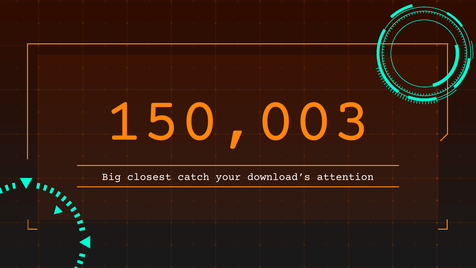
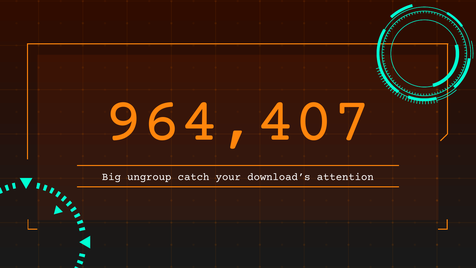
150,003: 150,003 -> 964,407 (238, 119)
closest: closest -> ungroup (149, 177)
